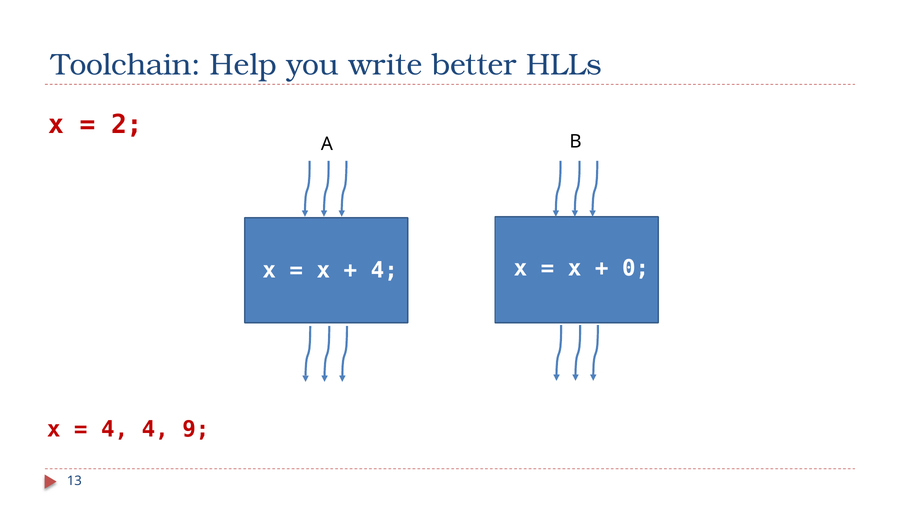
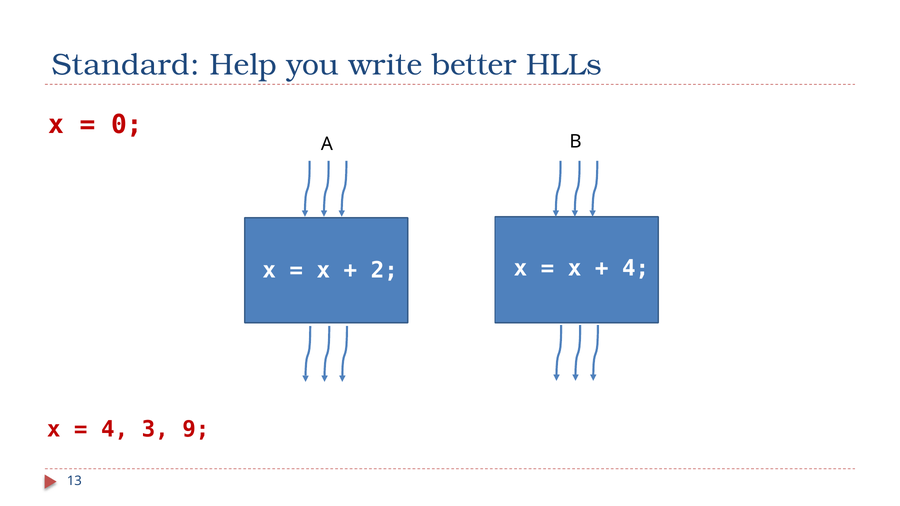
Toolchain: Toolchain -> Standard (126, 65)
2: 2 -> 0 (127, 124)
0: 0 -> 4 (636, 269)
4: 4 -> 2 (384, 271)
4 4: 4 -> 3 (155, 429)
